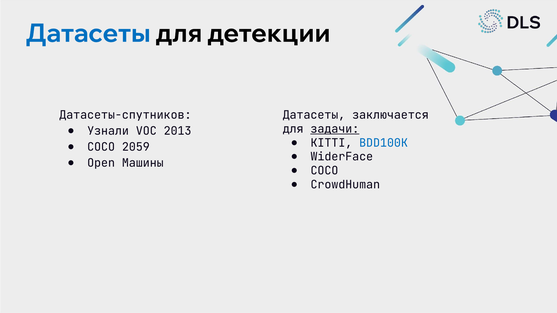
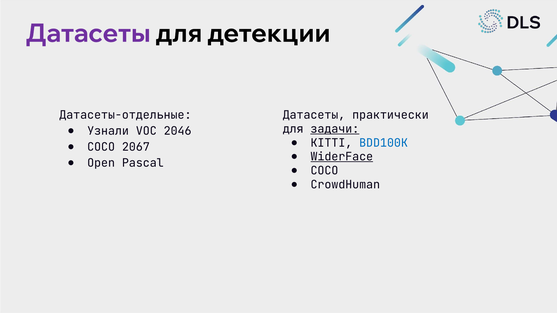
Датасеты colour: blue -> purple (88, 33)
Датасеты-спутников: Датасеты-спутников -> Датасеты-отдельные (125, 115)
заключается: заключается -> практически (390, 115)
2013: 2013 -> 2046 (178, 131)
2059: 2059 -> 2067 (136, 147)
WiderFace underline: none -> present (342, 157)
Машины: Машины -> Pascal (143, 163)
